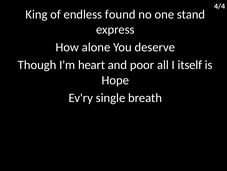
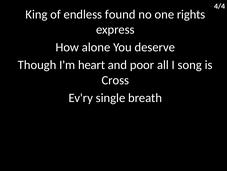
stand: stand -> rights (191, 14)
itself: itself -> song (190, 65)
Hope: Hope -> Cross (115, 80)
